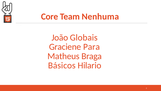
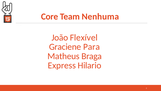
Globais: Globais -> Flexível (84, 37)
Básicos: Básicos -> Express (62, 65)
